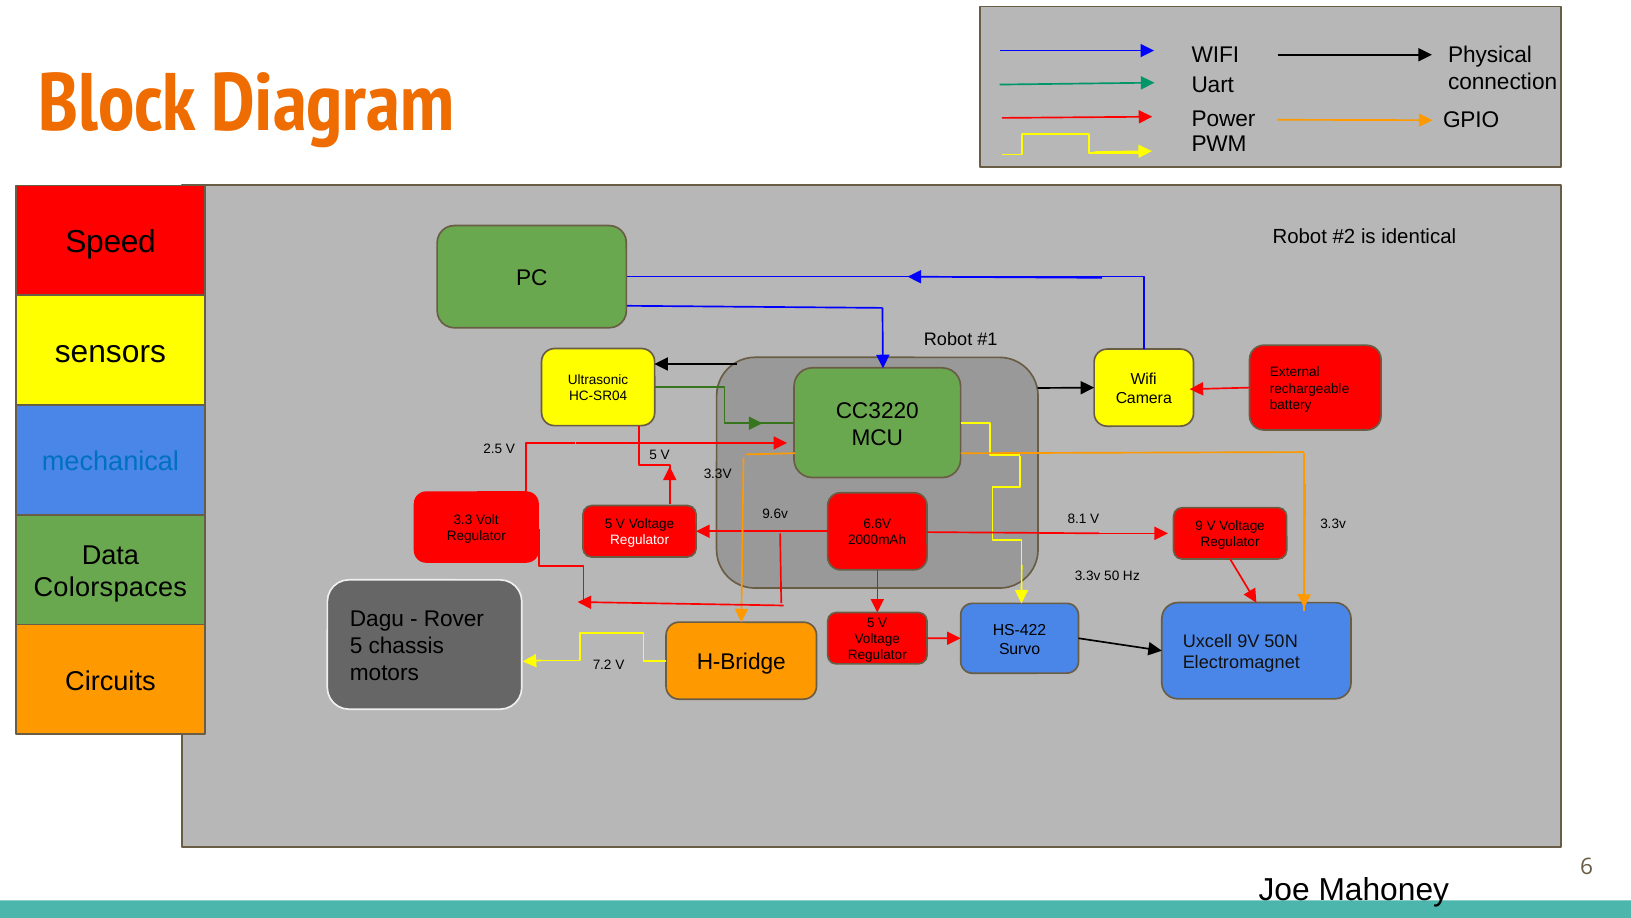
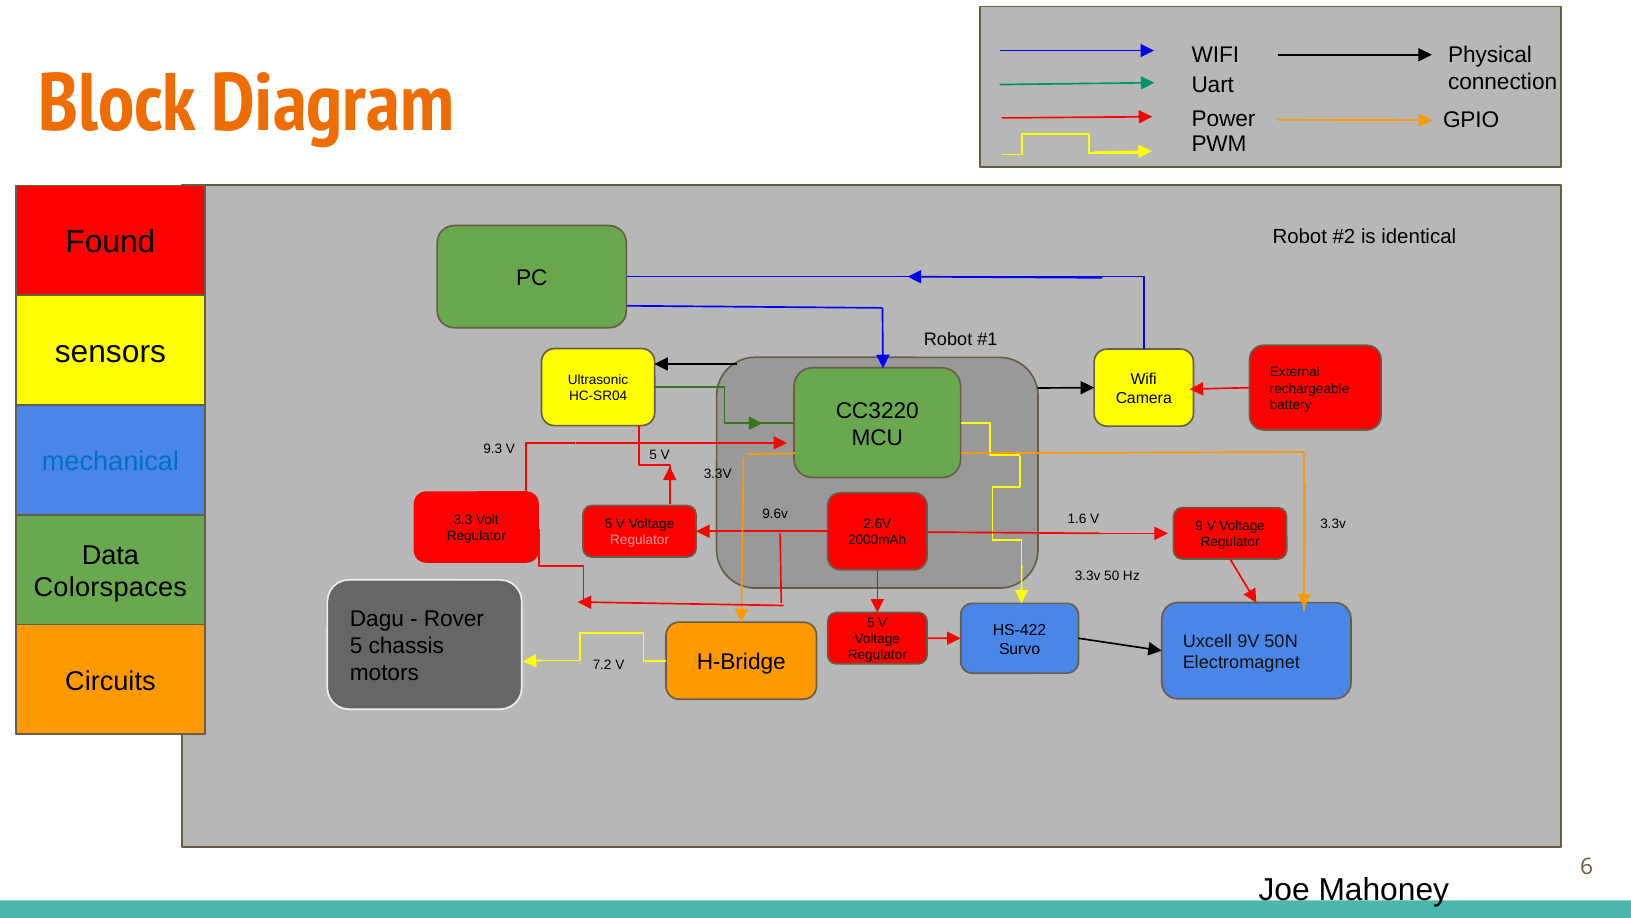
Speed: Speed -> Found (110, 242)
2.5: 2.5 -> 9.3 (493, 449)
8.1: 8.1 -> 1.6 (1077, 519)
6.6V: 6.6V -> 2.6V (877, 524)
Regulator colour: white -> pink (640, 540)
